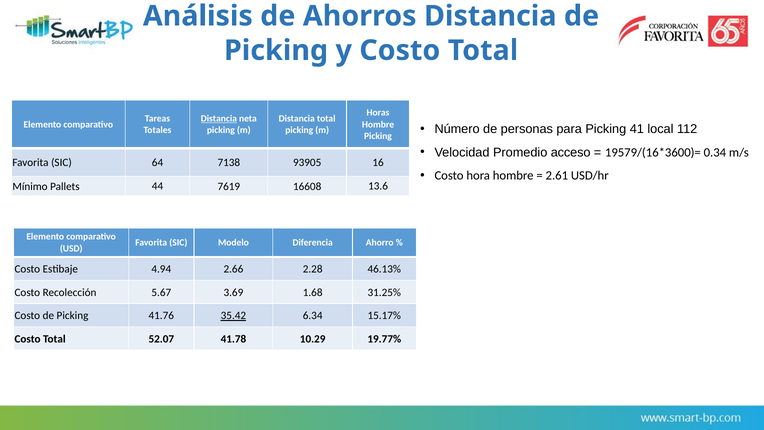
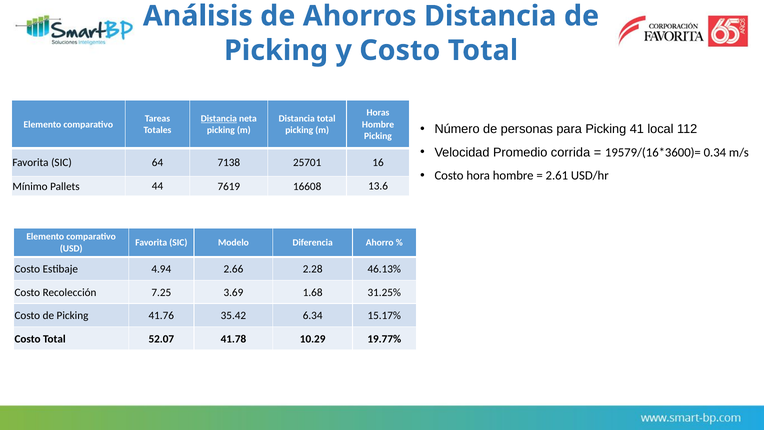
acceso: acceso -> corrida (571, 152)
93905: 93905 -> 25701 (307, 163)
5.67: 5.67 -> 7.25 (161, 292)
35.42 underline: present -> none (233, 316)
